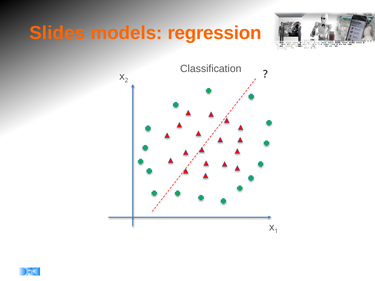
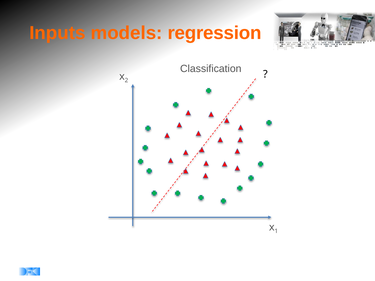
Slides: Slides -> Inputs (57, 33)
